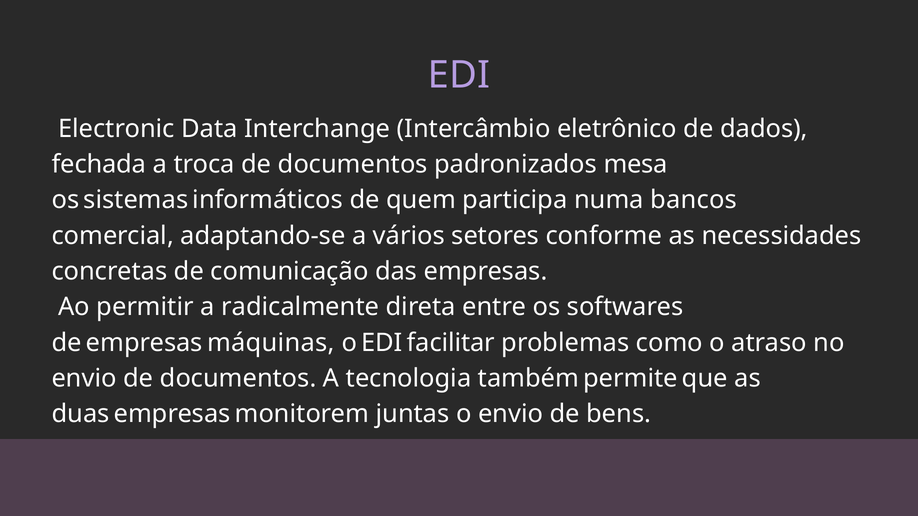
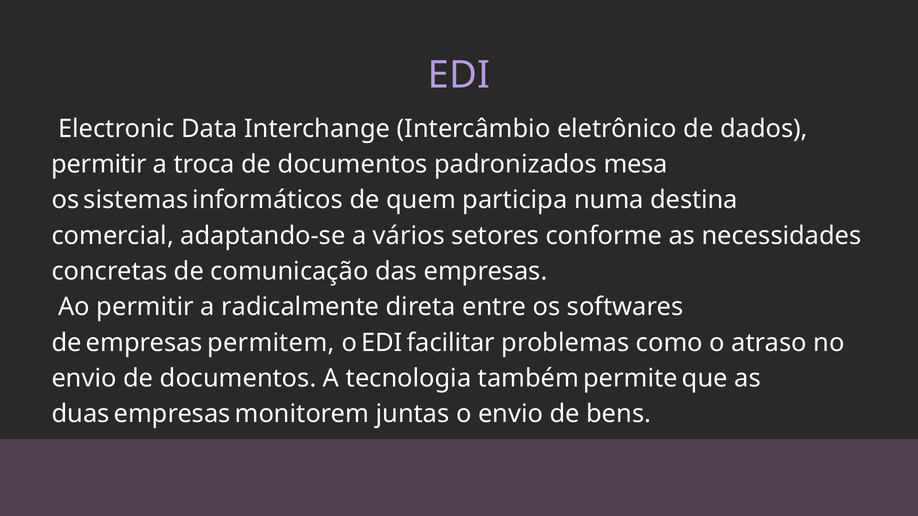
fechada: fechada -> permitir (99, 164)
bancos: bancos -> destina (694, 200)
máquinas: máquinas -> permitem (271, 343)
